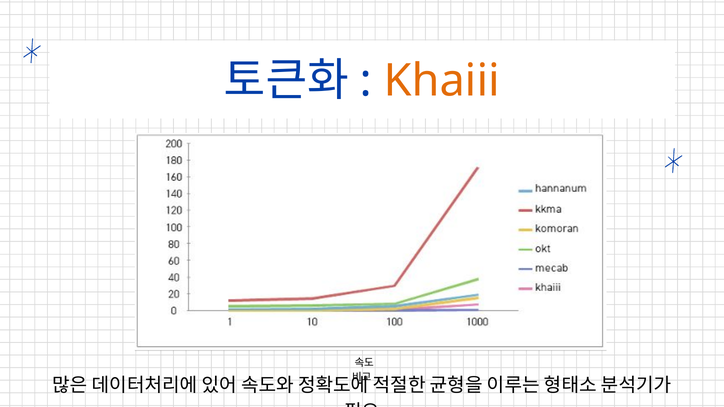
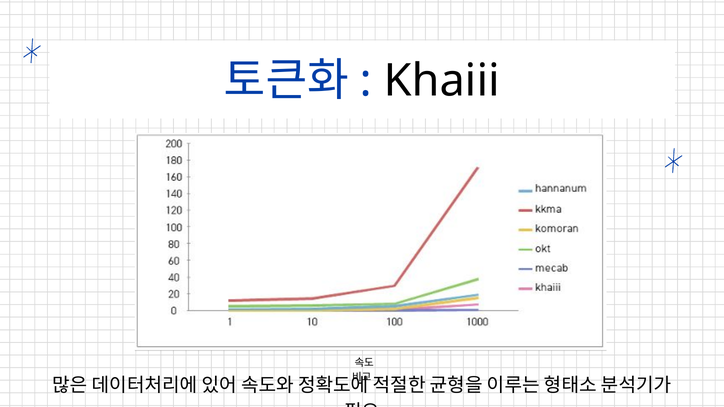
Khaiii colour: orange -> black (442, 81)
